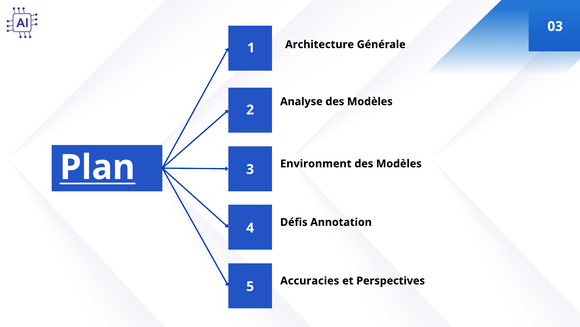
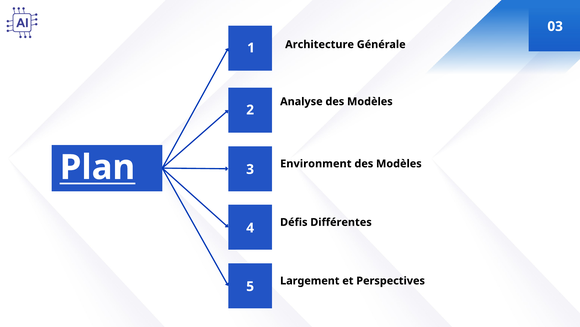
Annotation: Annotation -> Différentes (341, 222)
Accuracies: Accuracies -> Largement (310, 280)
